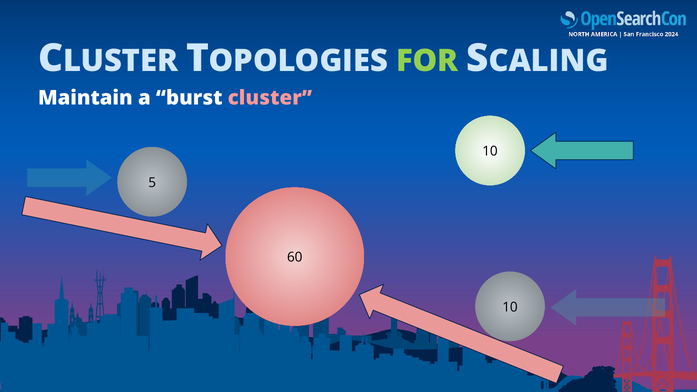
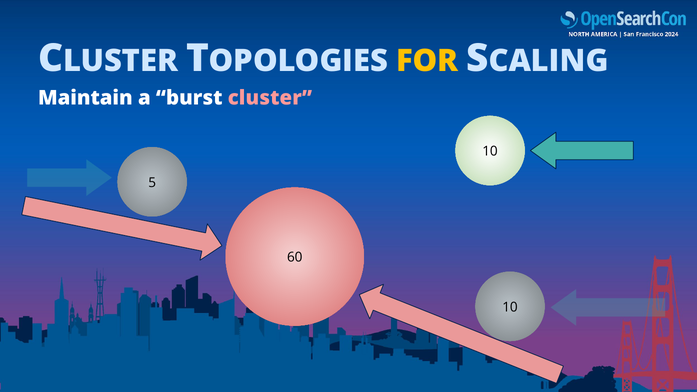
FOR colour: light green -> yellow (427, 61)
